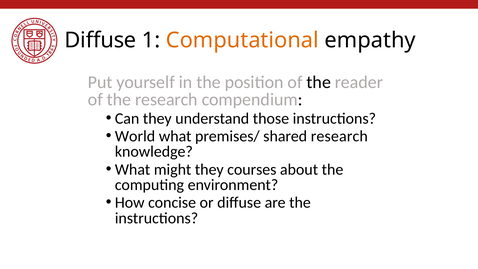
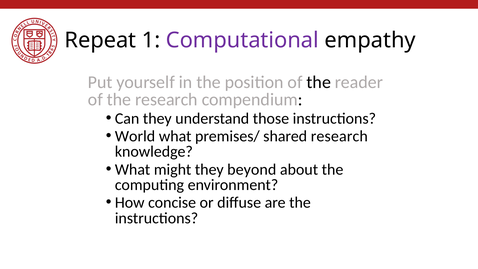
Diffuse: Diffuse -> Repeat (100, 40)
Computational colour: orange -> purple (242, 40)
courses: courses -> beyond (252, 169)
